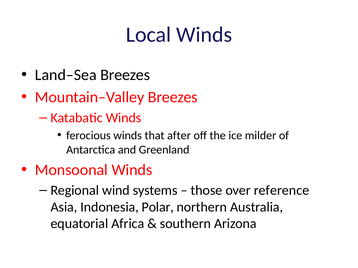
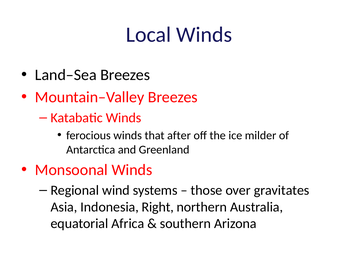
reference: reference -> gravitates (282, 191)
Polar: Polar -> Right (158, 207)
